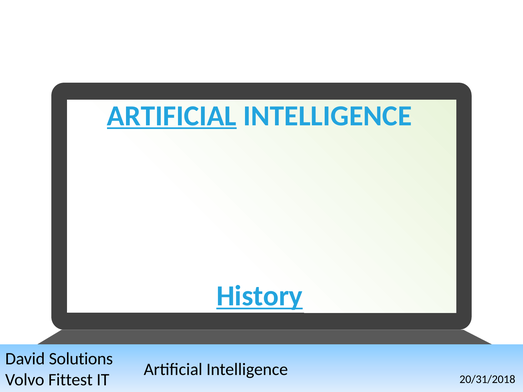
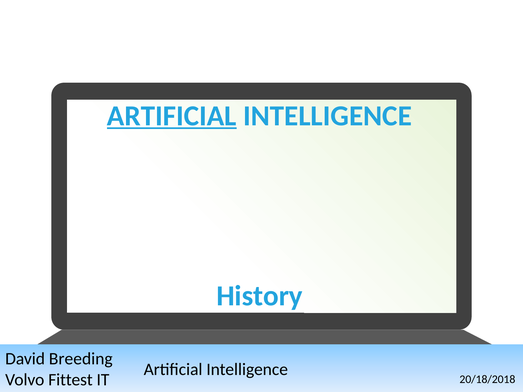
History underline: present -> none (260, 296)
Solutions: Solutions -> Breeding (81, 359)
20/31/2018: 20/31/2018 -> 20/18/2018 (487, 380)
